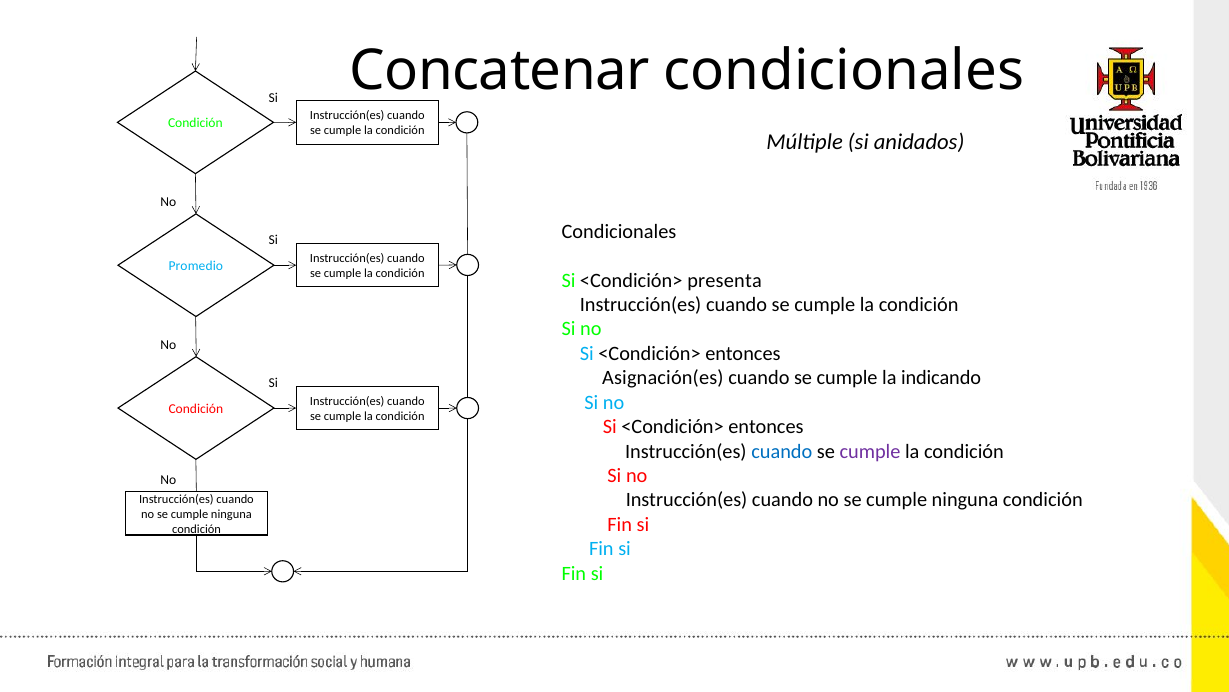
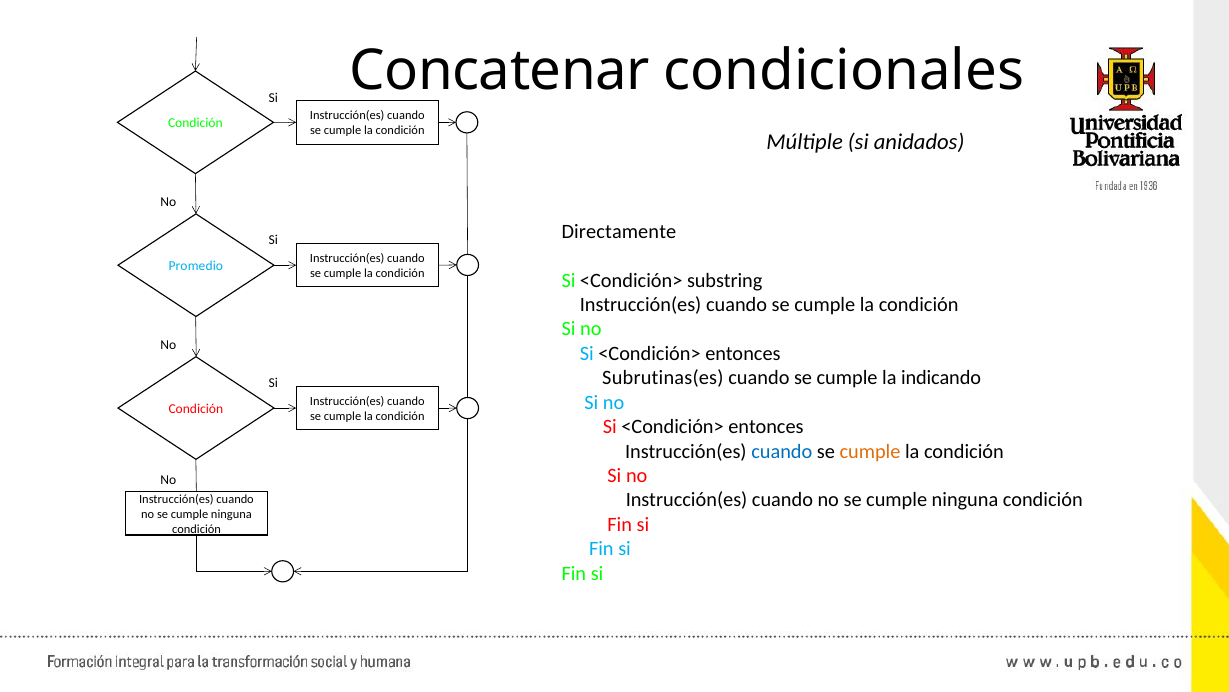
Condicionales: Condicionales -> Directamente (619, 231)
presenta: presenta -> substring (725, 280)
Asignación(es: Asignación(es -> Subrutinas(es (663, 378)
cumple colour: purple -> orange (870, 451)
